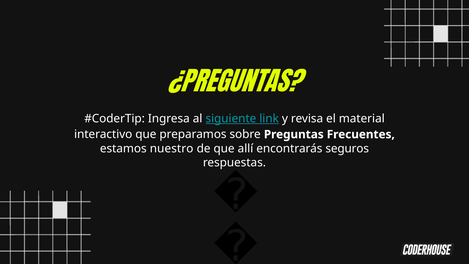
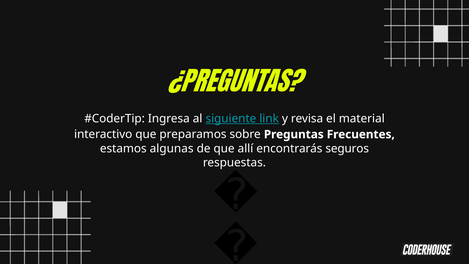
nuestro: nuestro -> algunas (172, 148)
